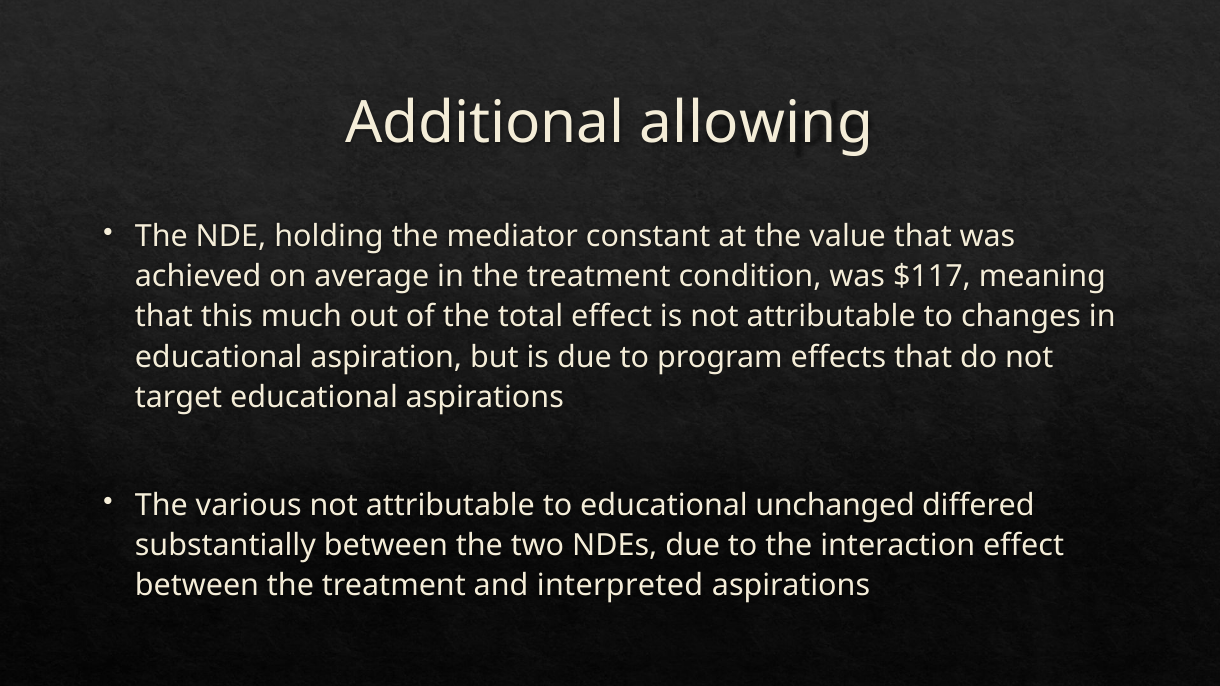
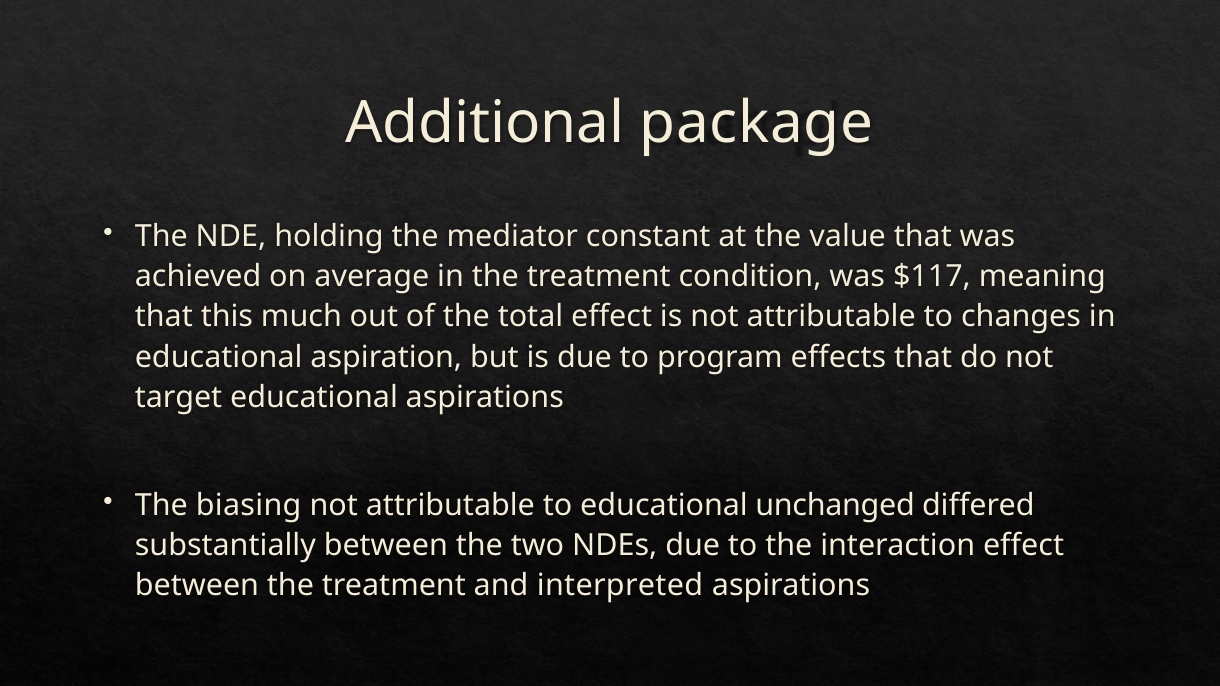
allowing: allowing -> package (756, 124)
various: various -> biasing (249, 505)
